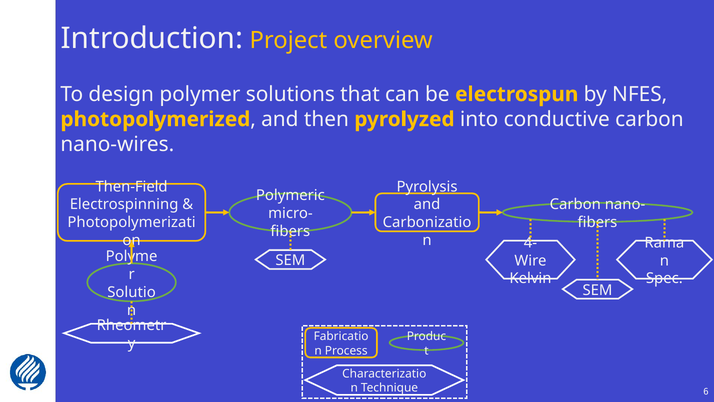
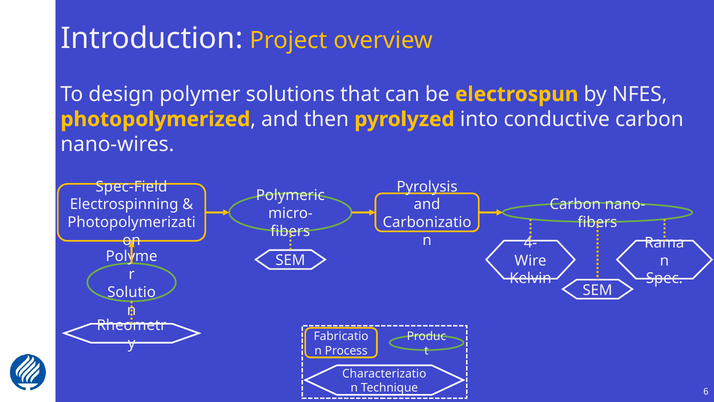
Then-Field: Then-Field -> Spec-Field (131, 186)
